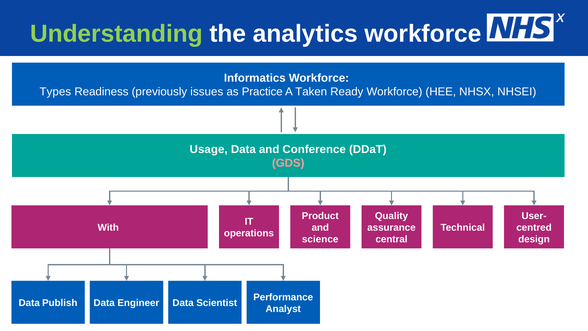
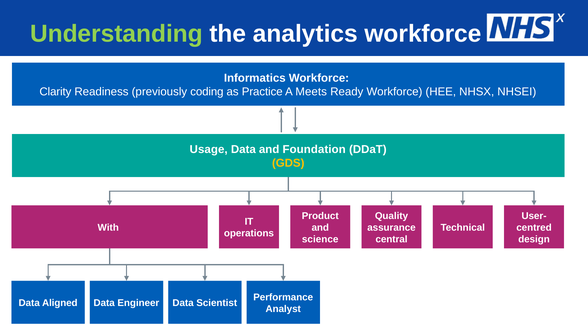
Types: Types -> Clarity (55, 92)
issues: issues -> coding (207, 92)
Taken: Taken -> Meets (311, 92)
Conference: Conference -> Foundation (314, 149)
GDS colour: pink -> yellow (288, 163)
Publish: Publish -> Aligned (60, 303)
